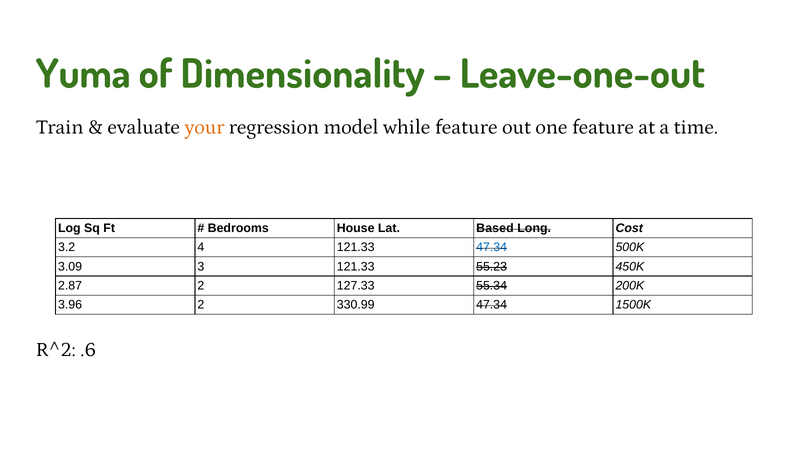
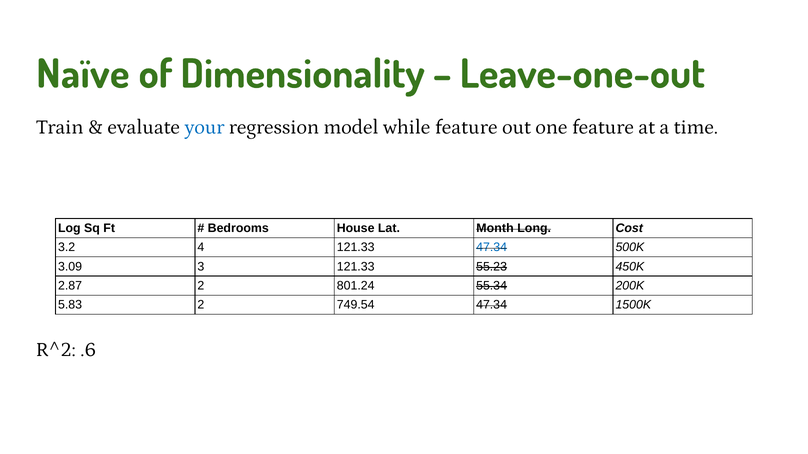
Yuma: Yuma -> Naïve (83, 74)
your colour: orange -> blue (204, 127)
Based: Based -> Month (495, 229)
127.33: 127.33 -> 801.24 (356, 286)
3.96: 3.96 -> 5.83 (70, 305)
330.99: 330.99 -> 749.54 (356, 305)
